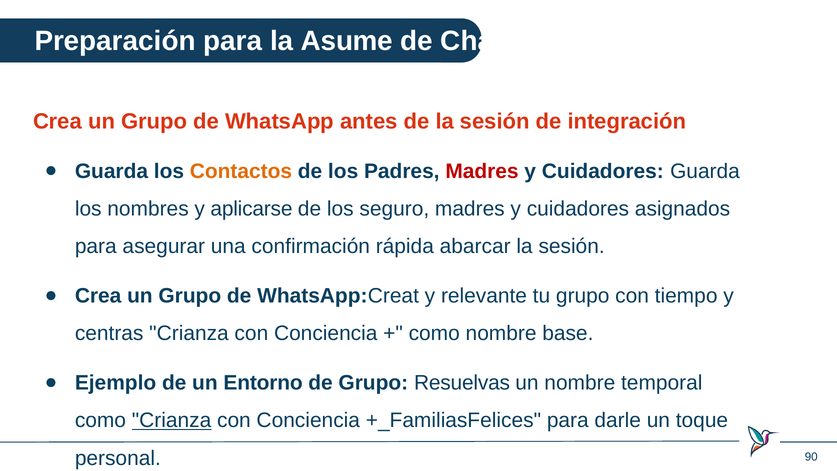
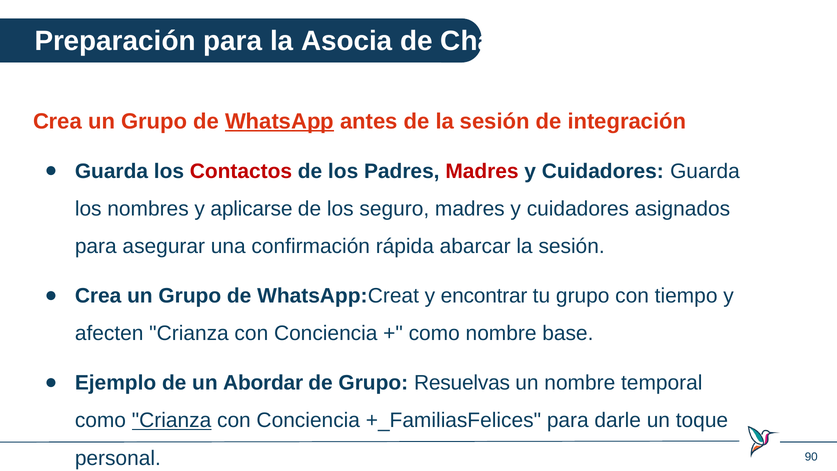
Asume: Asume -> Asocia (347, 41)
WhatsApp underline: none -> present (280, 121)
Contactos colour: orange -> red (241, 171)
relevante: relevante -> encontrar (484, 296)
centras: centras -> afecten (109, 333)
Entorno: Entorno -> Abordar (263, 383)
